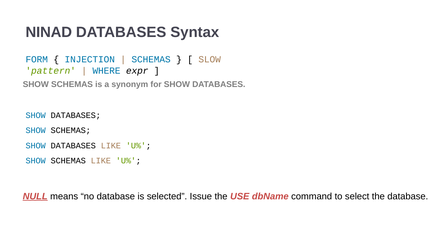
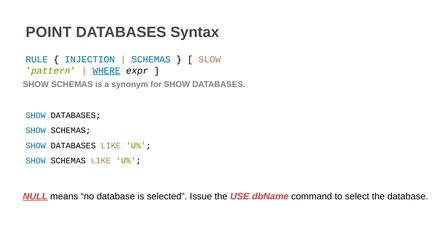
NINAD: NINAD -> POINT (49, 32)
FORM: FORM -> RULE (37, 59)
WHERE underline: none -> present (106, 71)
